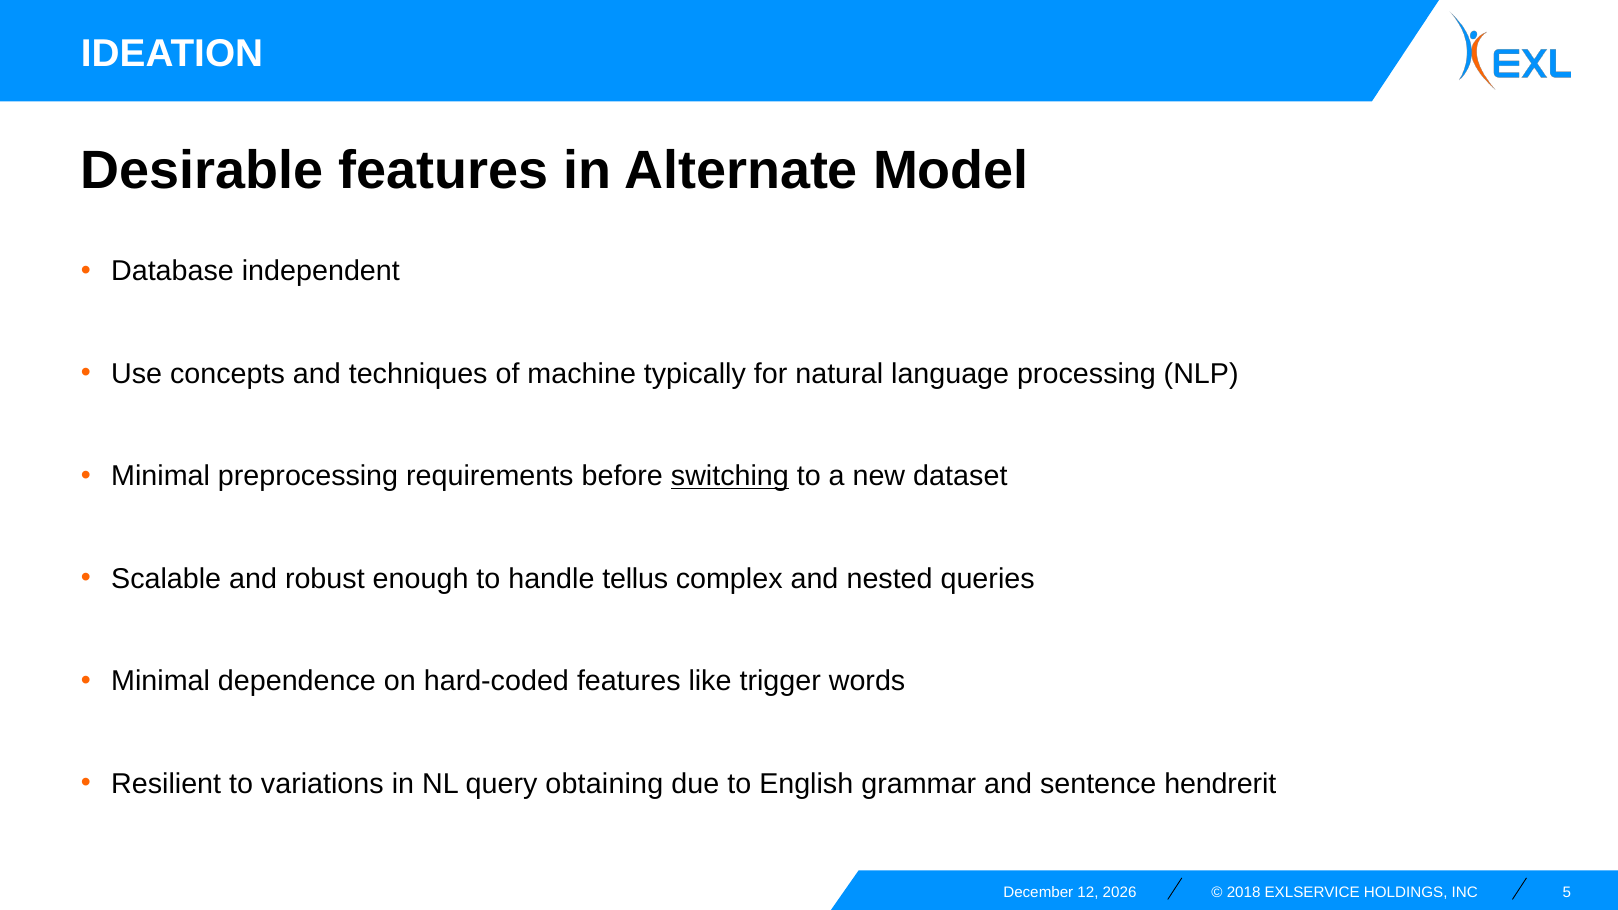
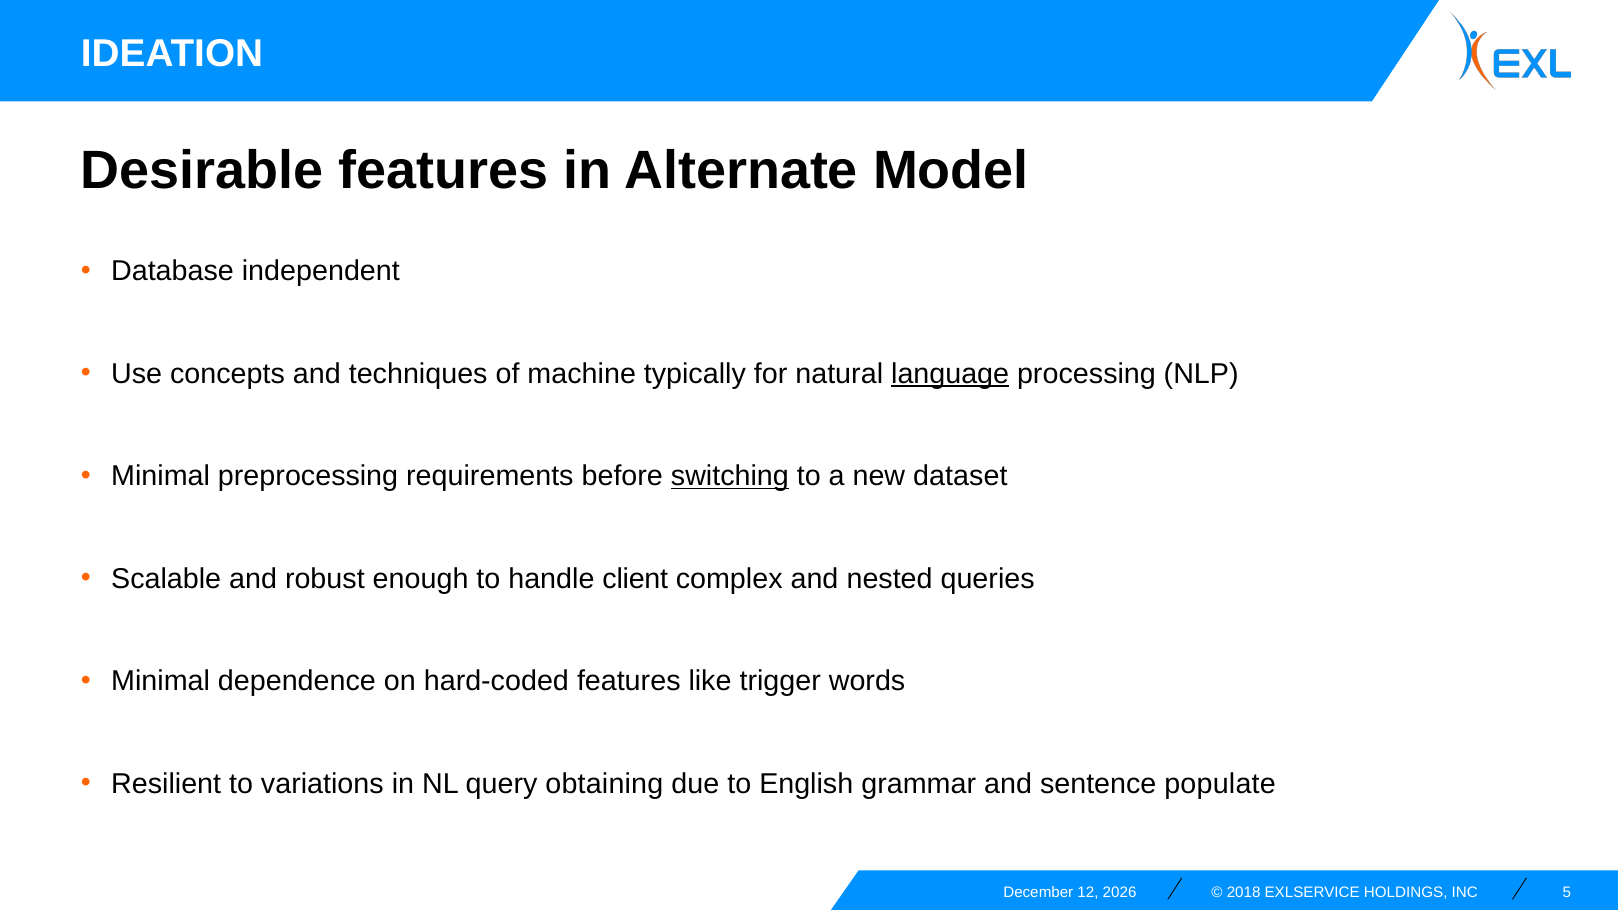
language underline: none -> present (950, 374)
tellus: tellus -> client (635, 579)
hendrerit: hendrerit -> populate (1220, 784)
